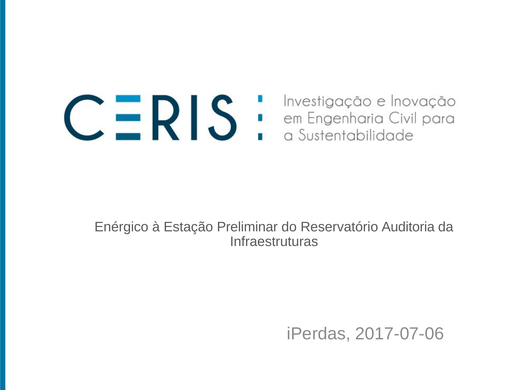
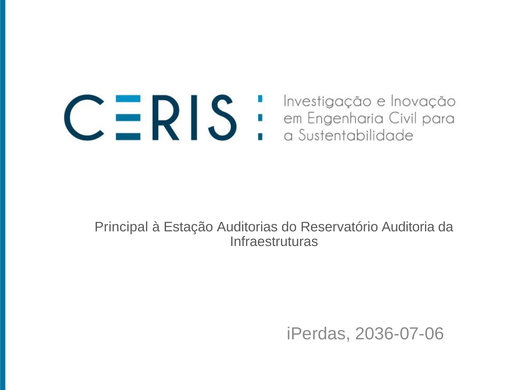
Enérgico: Enérgico -> Principal (121, 227)
Preliminar: Preliminar -> Auditorias (247, 227)
2017-07-06: 2017-07-06 -> 2036-07-06 (400, 334)
